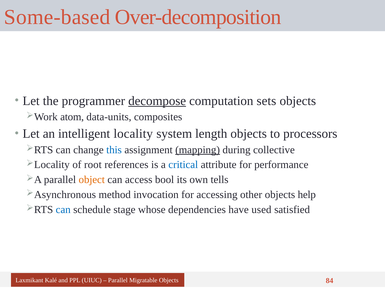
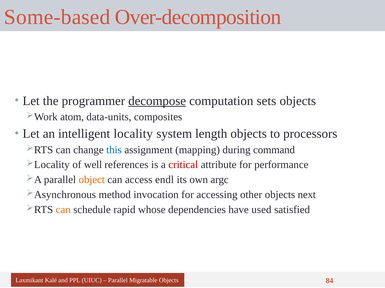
mapping underline: present -> none (198, 150)
collective: collective -> command (274, 150)
root: root -> well (93, 165)
critical colour: blue -> red (183, 165)
bool: bool -> endl (165, 180)
tells: tells -> argc (220, 180)
help: help -> next (307, 195)
can colour: blue -> orange (63, 210)
stage: stage -> rapid (124, 210)
